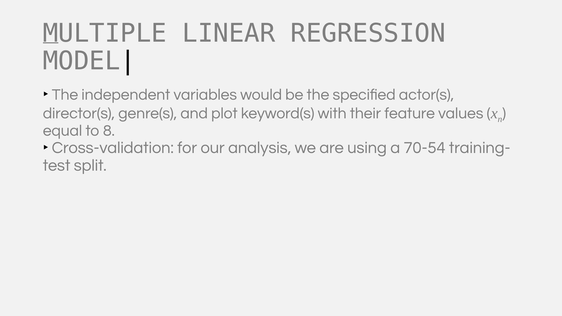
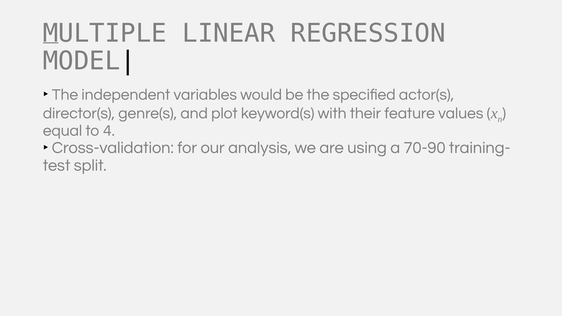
8: 8 -> 4 (109, 131)
70-54: 70-54 -> 70-90 (425, 148)
